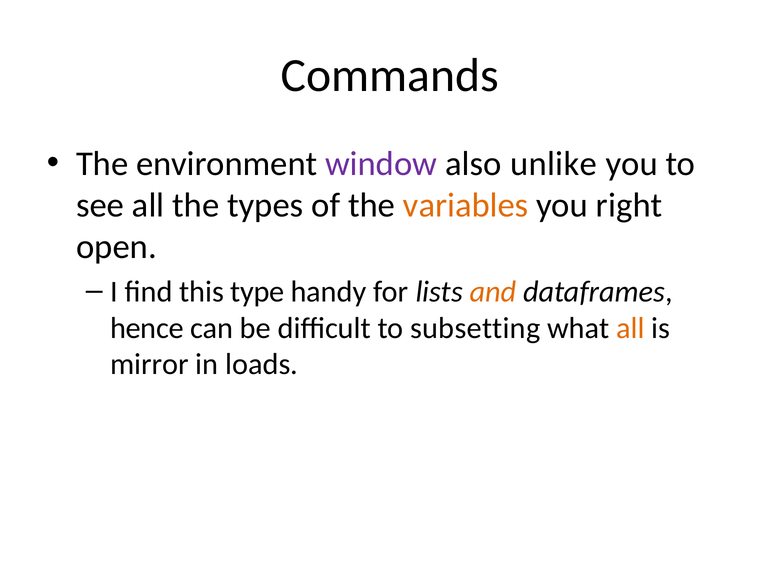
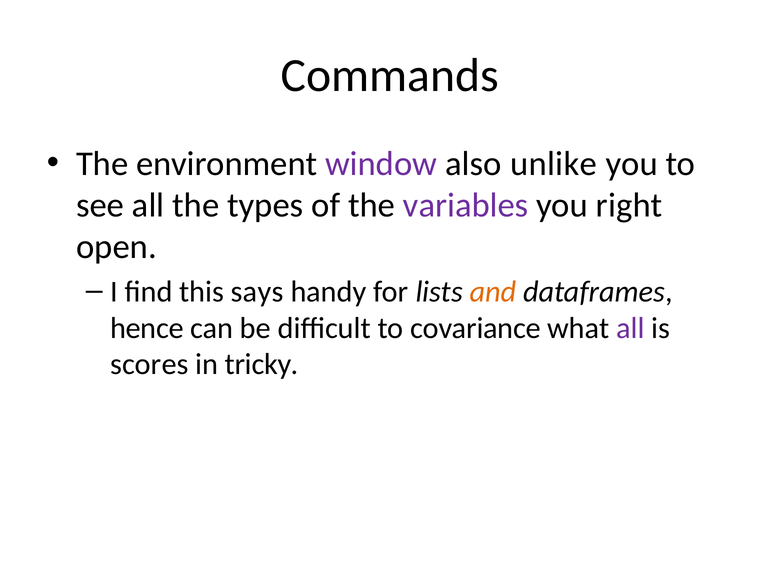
variables colour: orange -> purple (466, 205)
type: type -> says (257, 292)
subsetting: subsetting -> covariance (476, 328)
all colour: orange -> purple (630, 328)
mirror: mirror -> scores (149, 364)
loads: loads -> tricky (262, 364)
